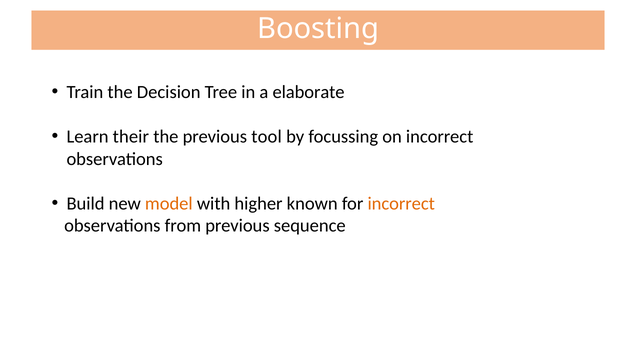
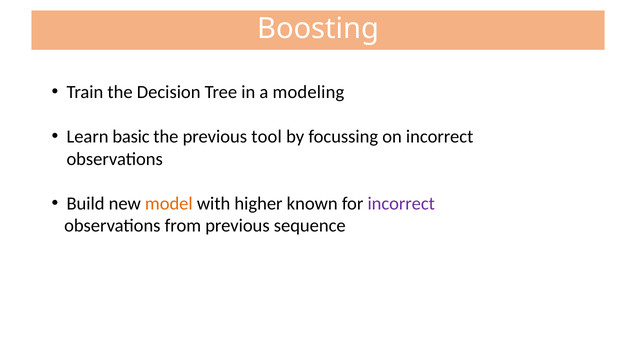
elaborate: elaborate -> modeling (308, 92)
their: their -> basic (131, 137)
incorrect colour: orange -> purple (401, 203)
